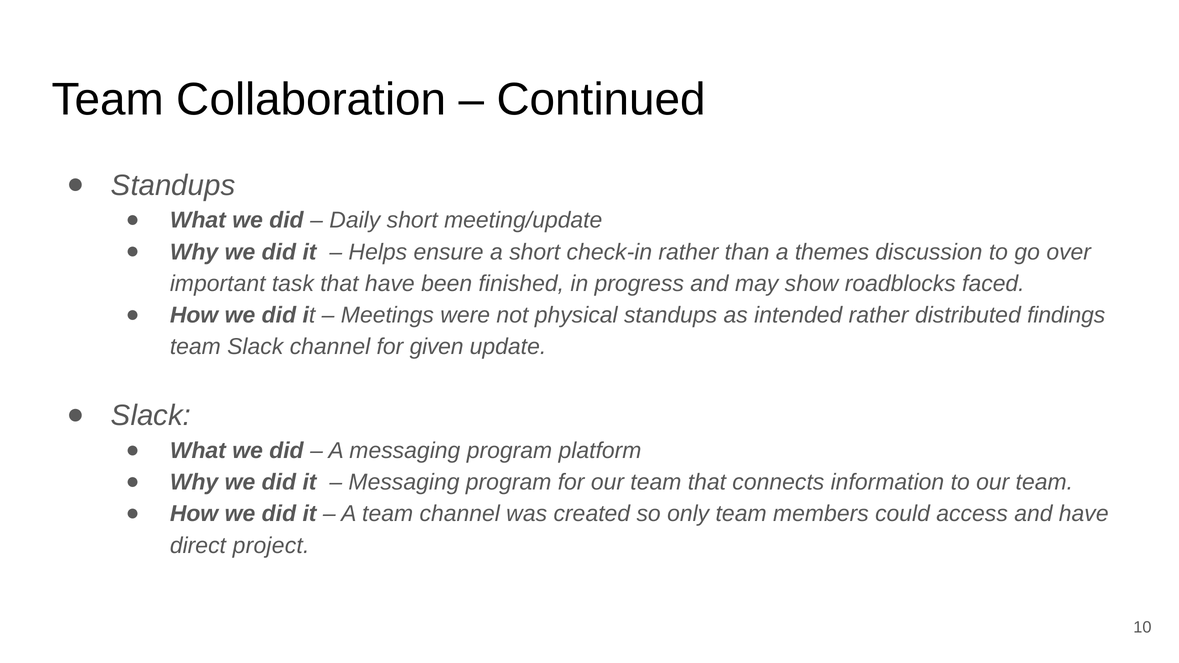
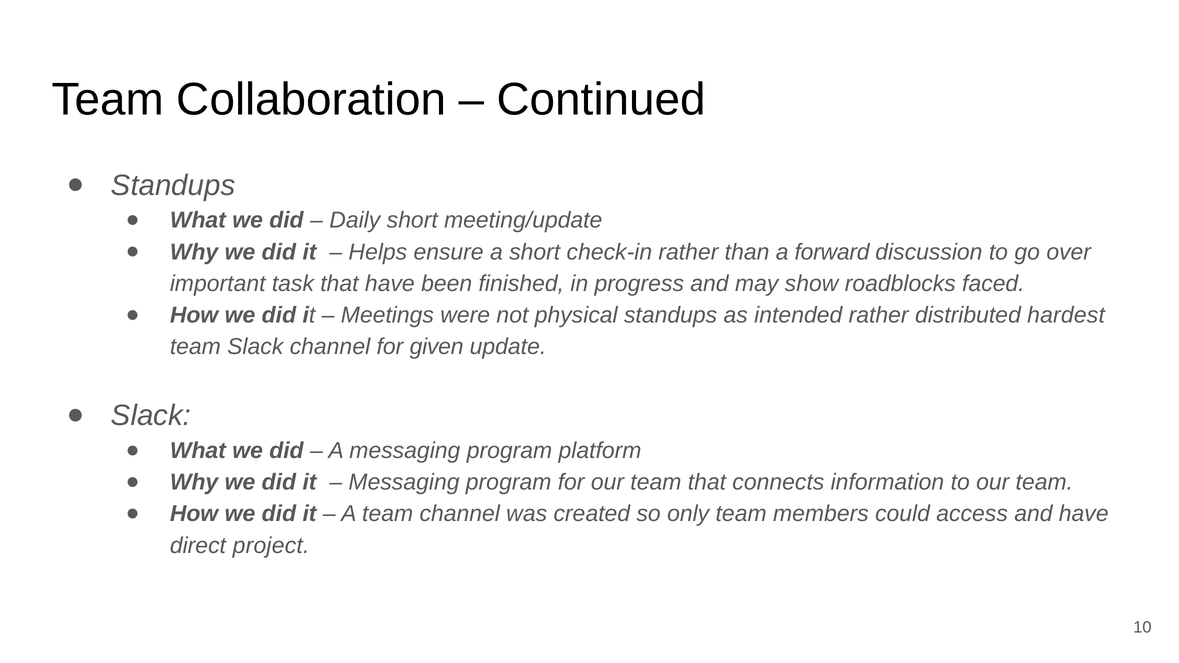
themes: themes -> forward (832, 252)
findings: findings -> hardest (1066, 315)
